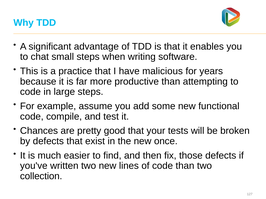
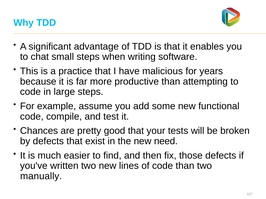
once: once -> need (166, 141)
collection: collection -> manually (41, 177)
